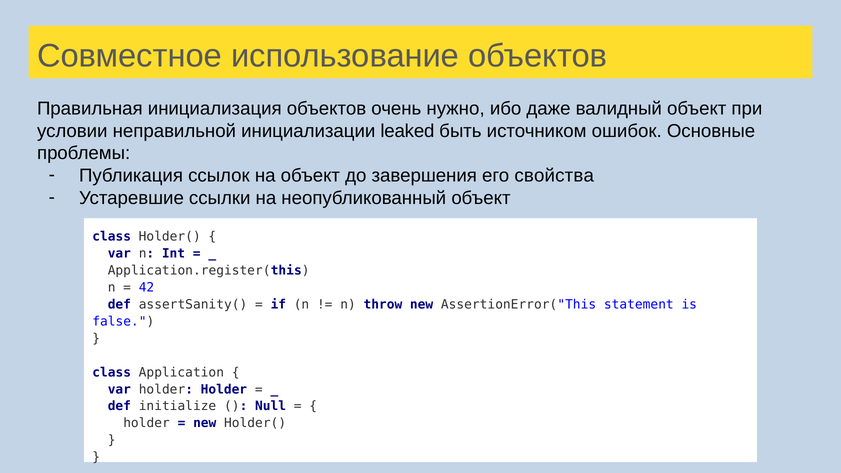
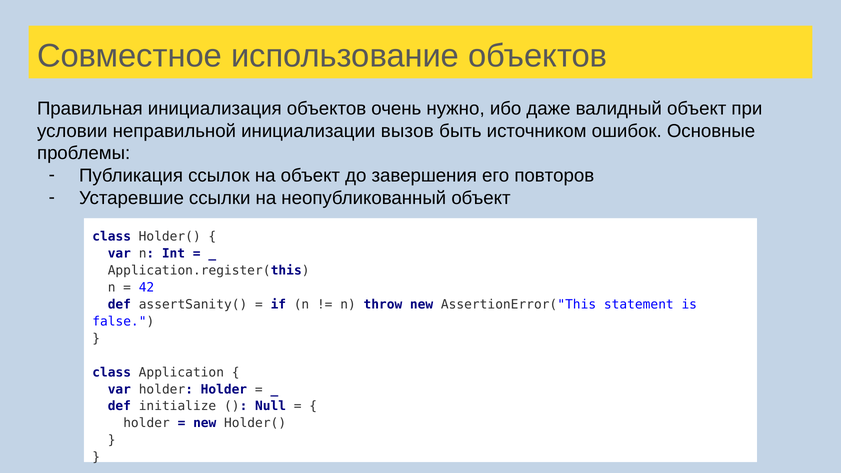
leaked: leaked -> вызов (407, 131)
свойства: свойства -> повторов (554, 176)
